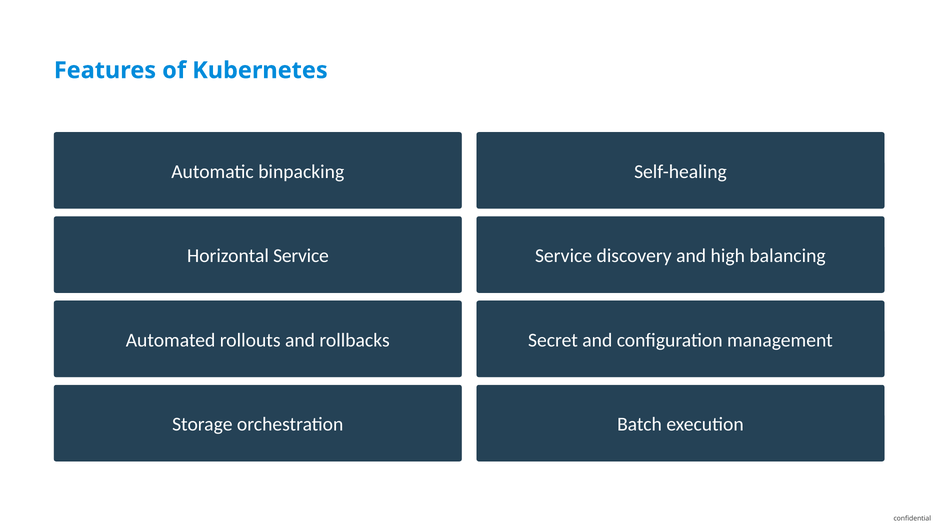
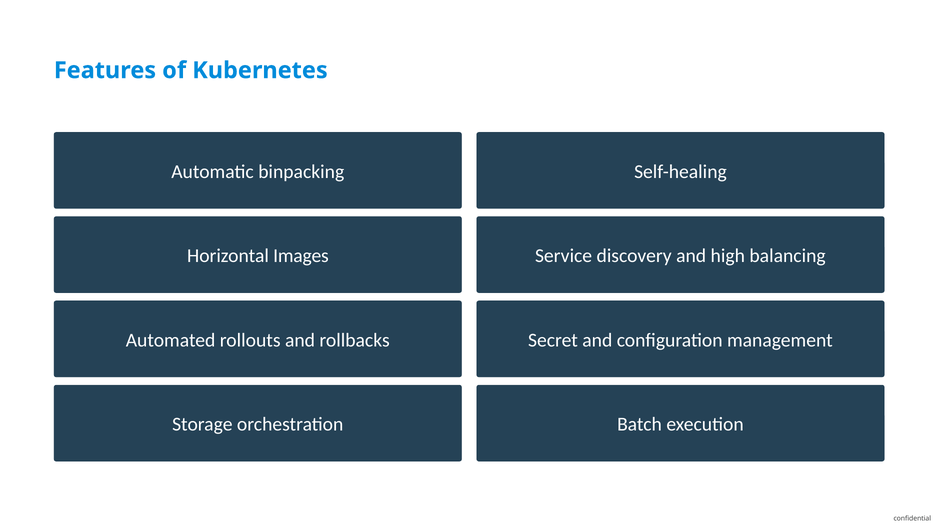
Horizontal Service: Service -> Images (301, 256)
